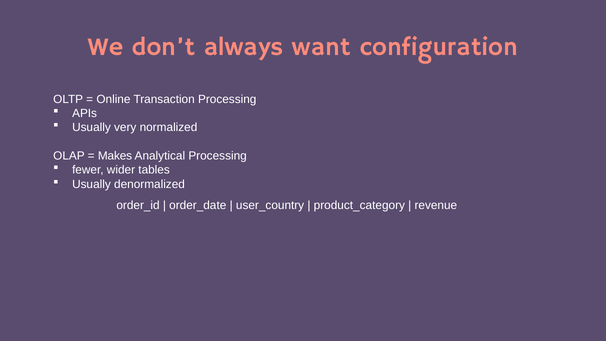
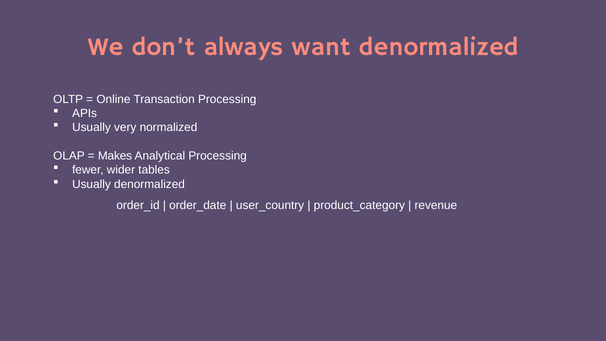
want configuration: configuration -> denormalized (439, 47)
